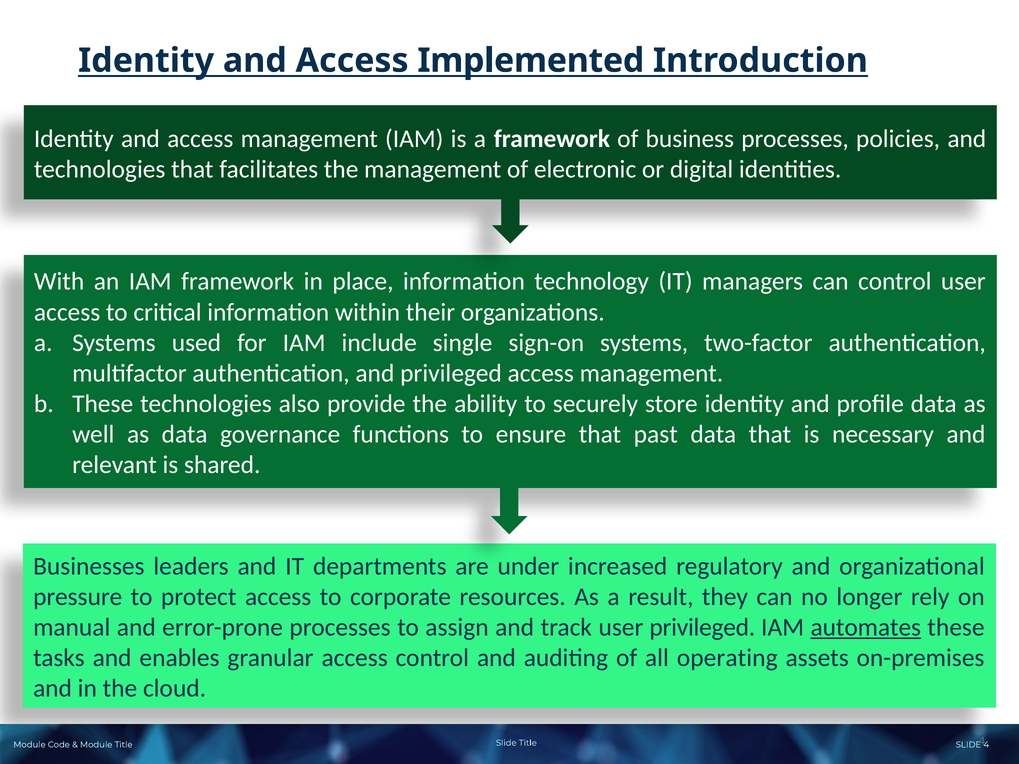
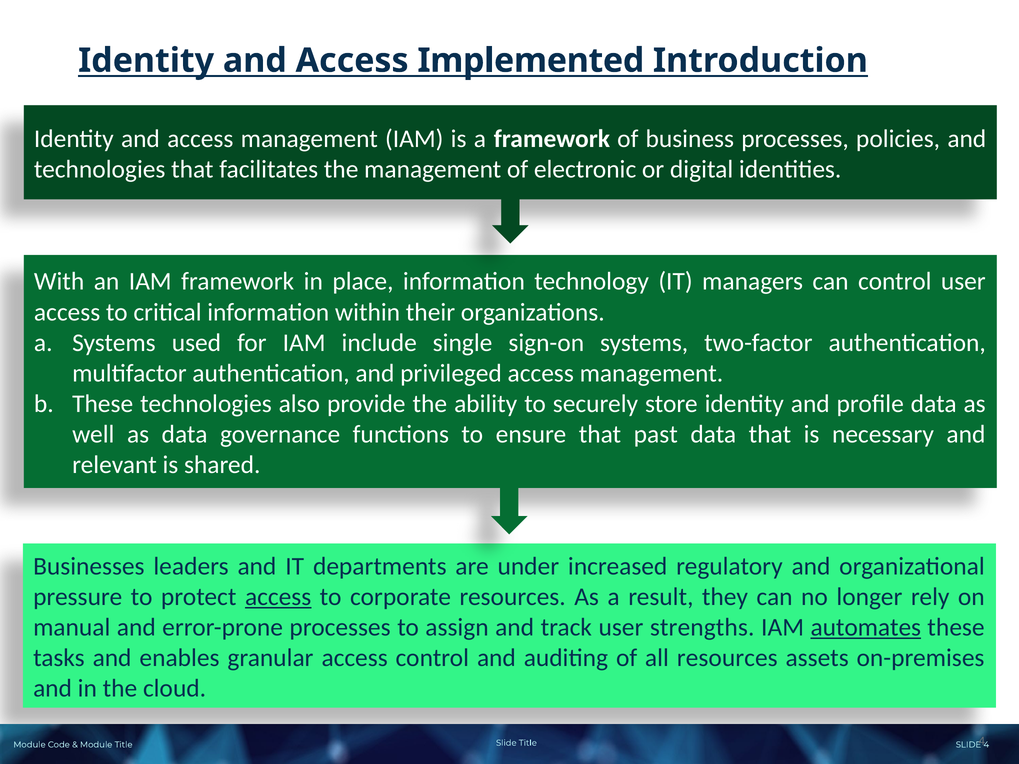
access underline: none -> present (278, 597)
user privileged: privileged -> strengths (702, 628)
all operating: operating -> resources (727, 658)
